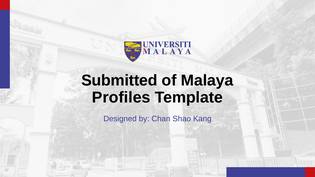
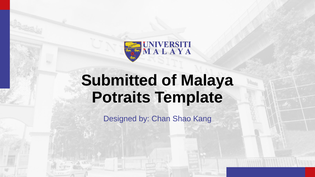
Profiles: Profiles -> Potraits (121, 98)
